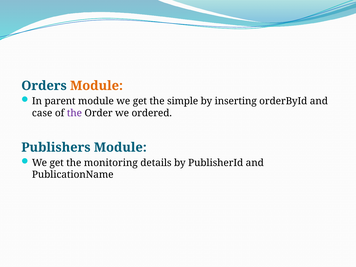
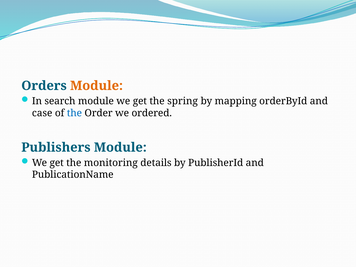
parent: parent -> search (60, 101)
simple: simple -> spring (183, 101)
inserting: inserting -> mapping (236, 101)
the colour: purple -> blue (74, 113)
